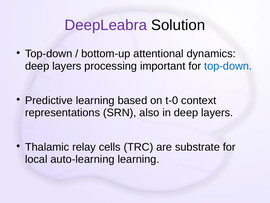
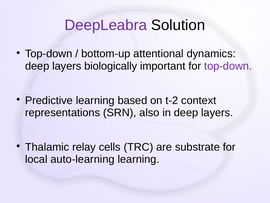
processing: processing -> biologically (111, 66)
top-down colour: blue -> purple (228, 66)
t-0: t-0 -> t-2 (172, 100)
